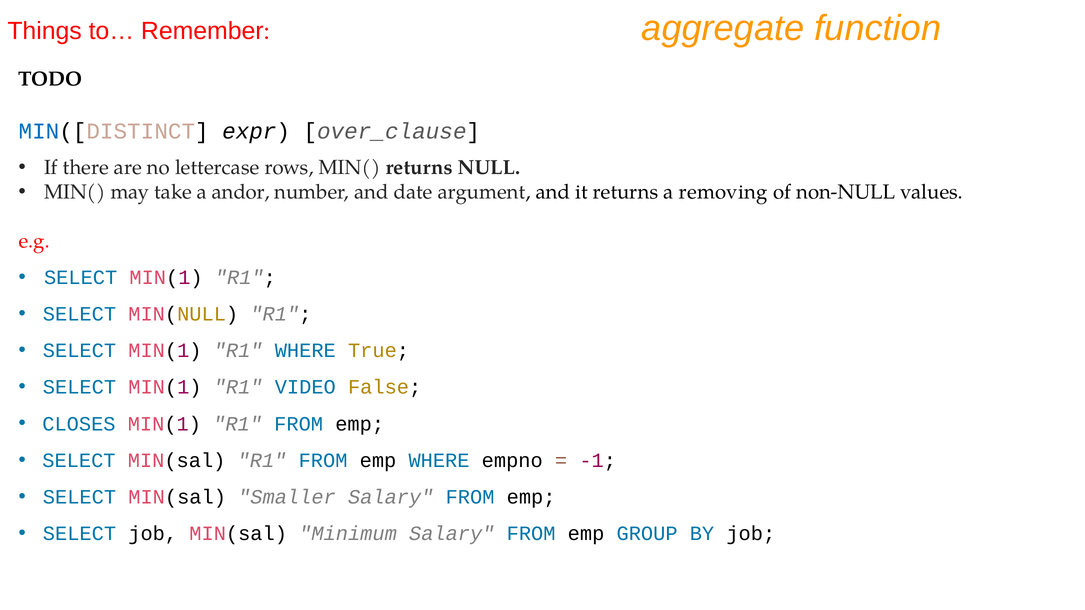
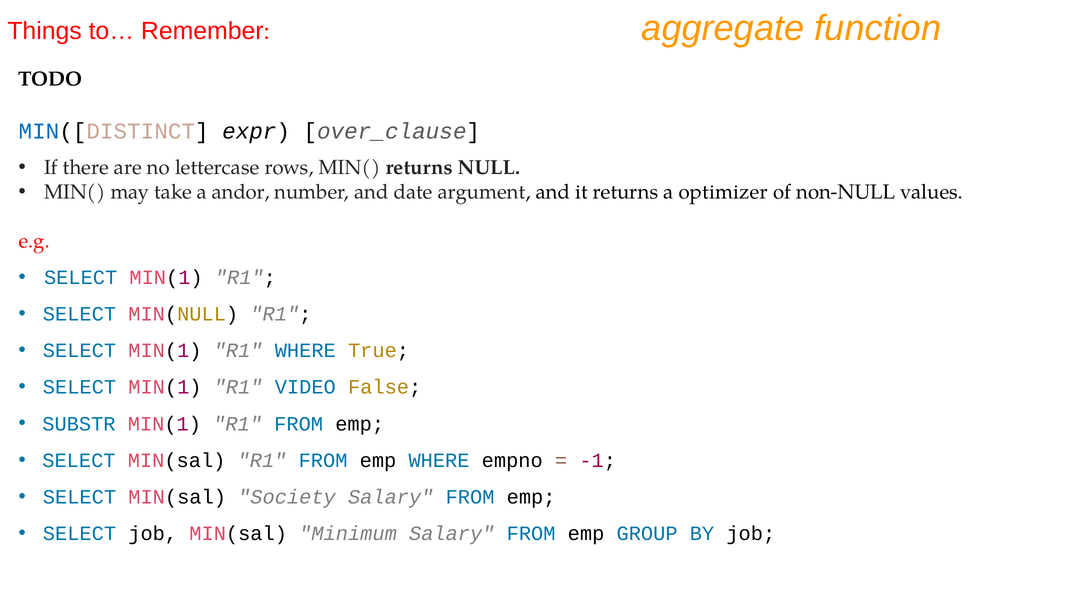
removing: removing -> optimizer (723, 192)
CLOSES: CLOSES -> SUBSTR (79, 424)
Smaller: Smaller -> Society (287, 497)
